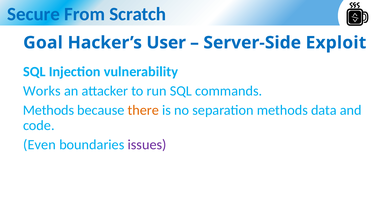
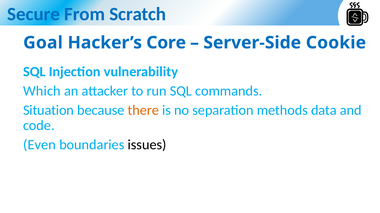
User: User -> Core (166, 43)
Exploit: Exploit -> Cookie (336, 43)
Works: Works -> Which (42, 91)
Methods: Methods -> Situation (48, 111)
issues colour: purple -> black (147, 145)
